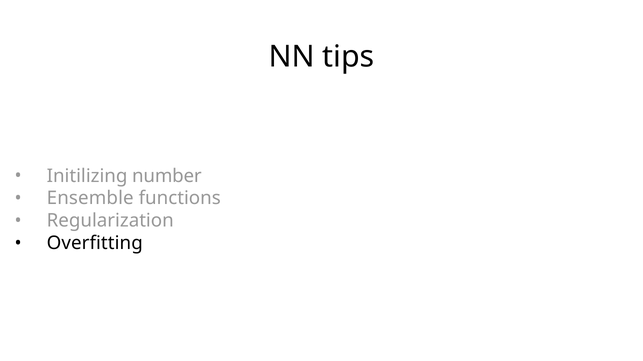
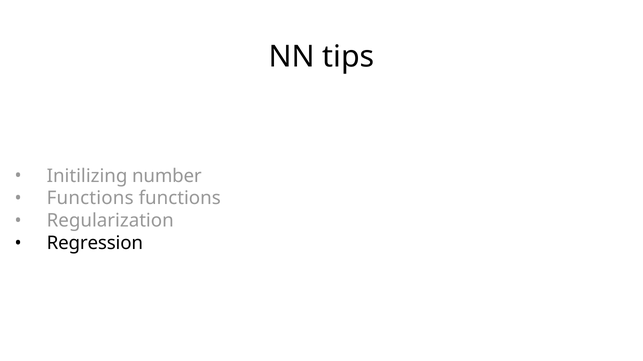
Ensemble: Ensemble -> Functions (90, 199)
Overfitting: Overfitting -> Regression (95, 244)
